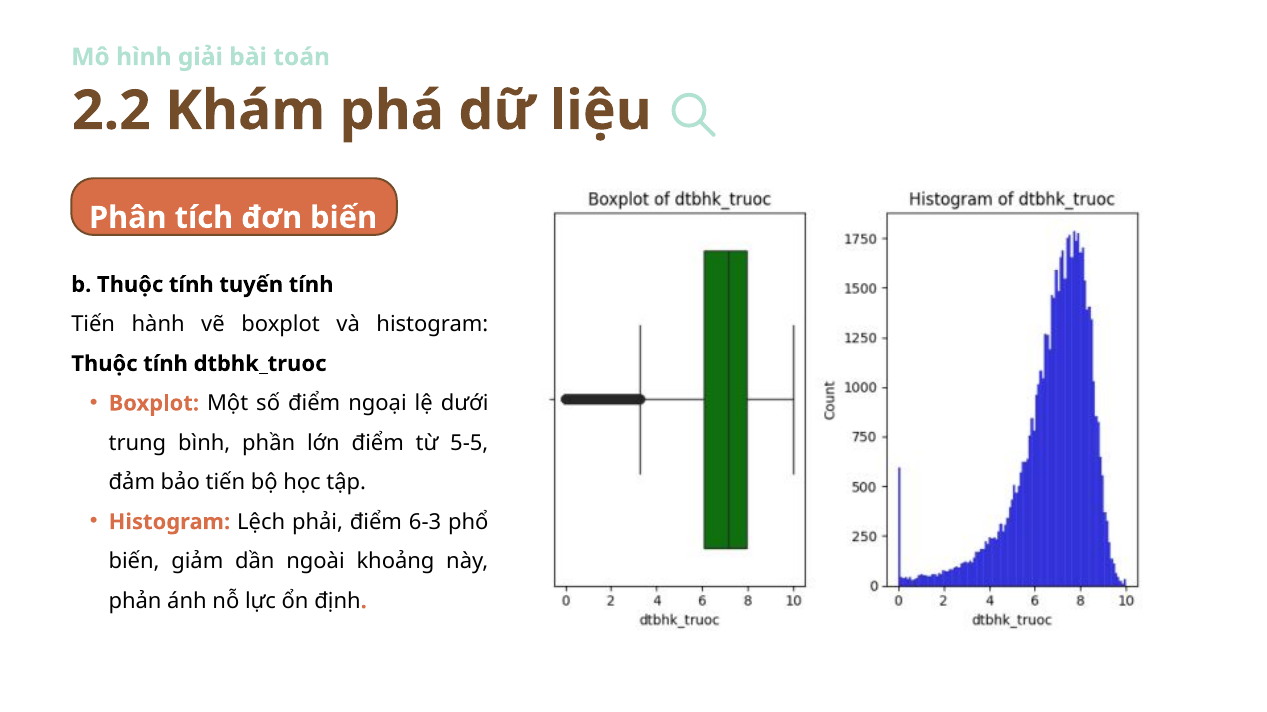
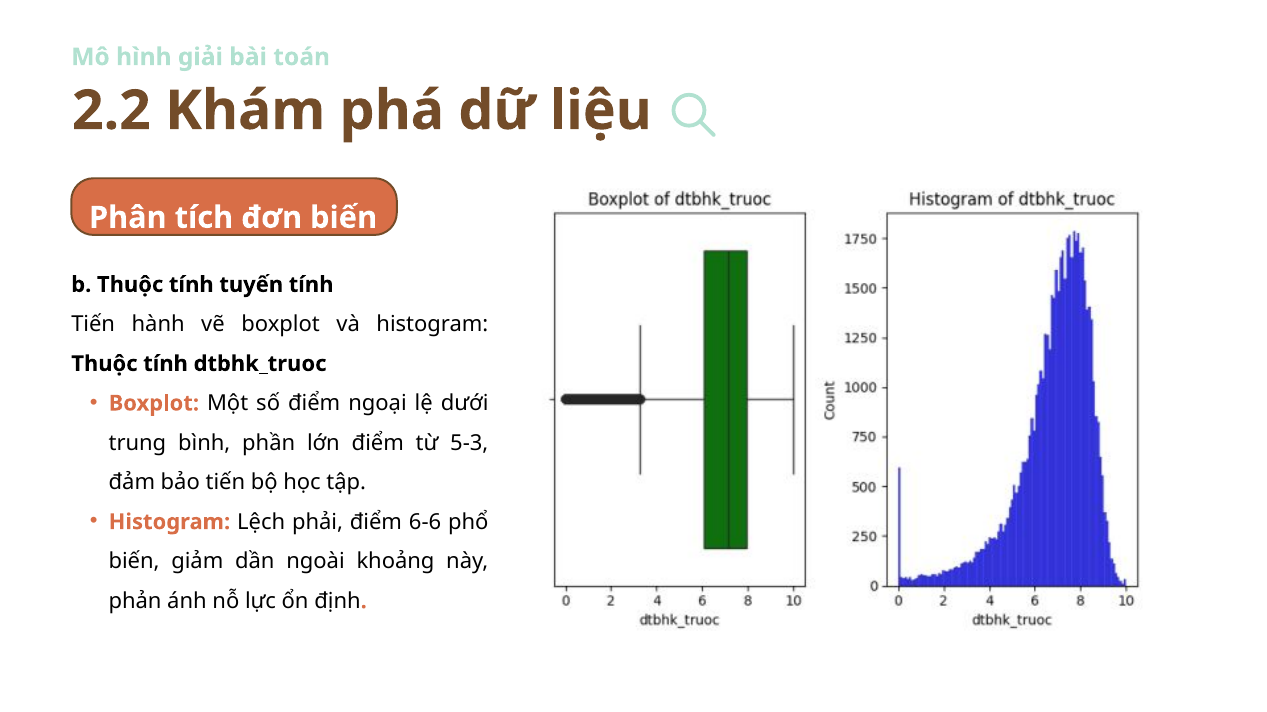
5-5: 5-5 -> 5-3 (469, 443)
6-3: 6-3 -> 6-6 (425, 522)
